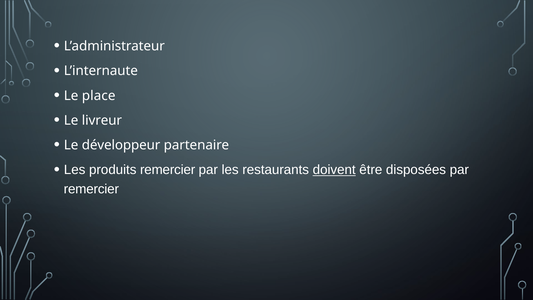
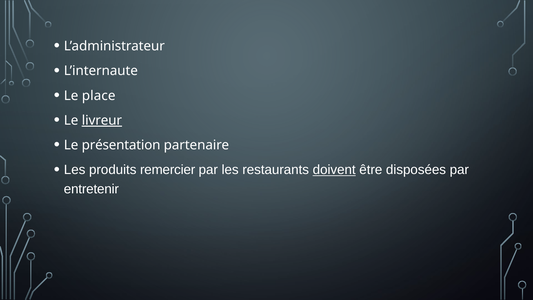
livreur underline: none -> present (102, 120)
développeur: développeur -> présentation (121, 145)
remercier: remercier -> entretenir (91, 189)
